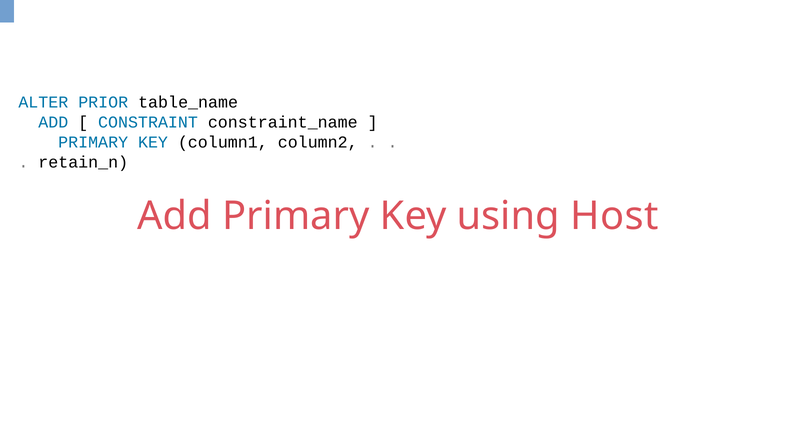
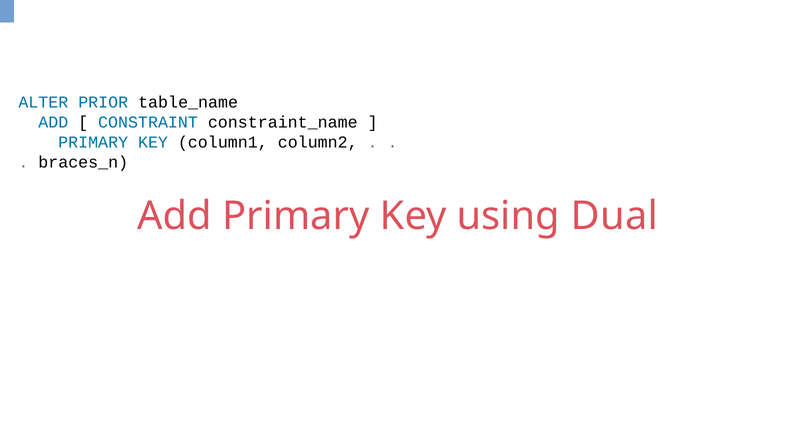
retain_n: retain_n -> braces_n (83, 162)
Host: Host -> Dual (614, 216)
